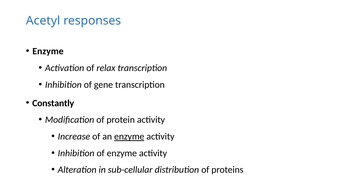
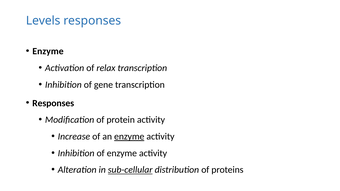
Acetyl: Acetyl -> Levels (43, 21)
Constantly: Constantly -> Responses (53, 103)
sub-cellular underline: none -> present (130, 170)
